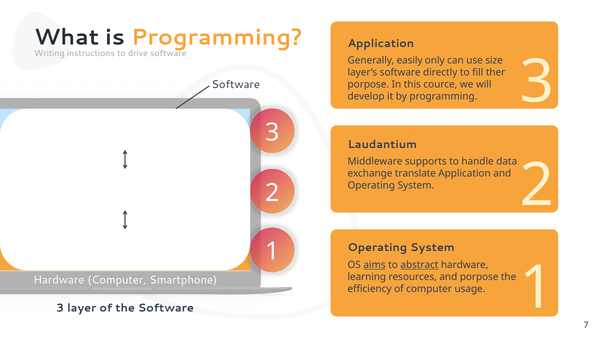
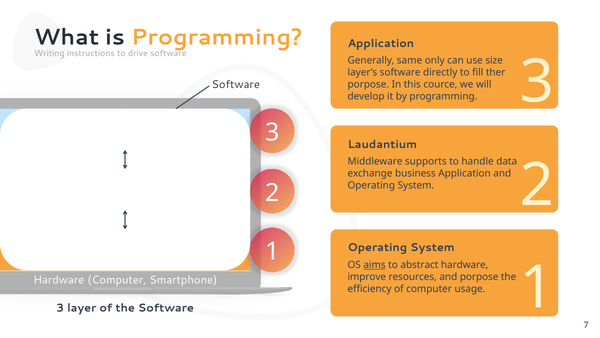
easily: easily -> same (410, 60)
translate: translate -> business (415, 173)
abstract underline: present -> none (419, 264)
learning: learning -> improve (367, 276)
